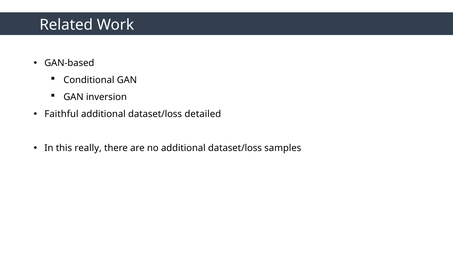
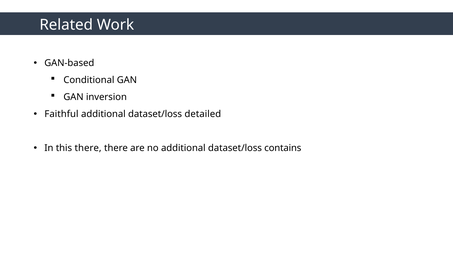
this really: really -> there (88, 148)
samples: samples -> contains (283, 148)
